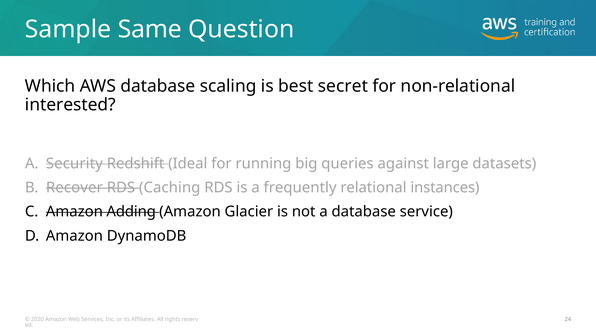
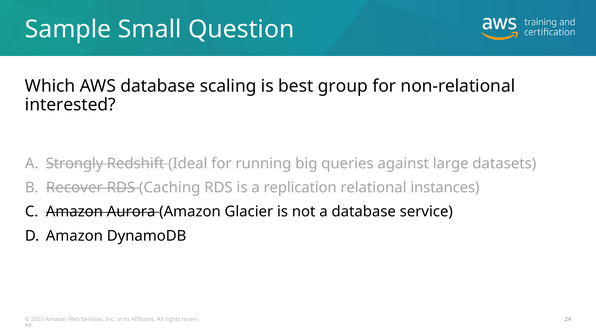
Same: Same -> Small (150, 29)
secret: secret -> group (343, 86)
Security: Security -> Strongly (75, 164)
frequently: frequently -> replication (300, 188)
Adding: Adding -> Aurora (131, 212)
